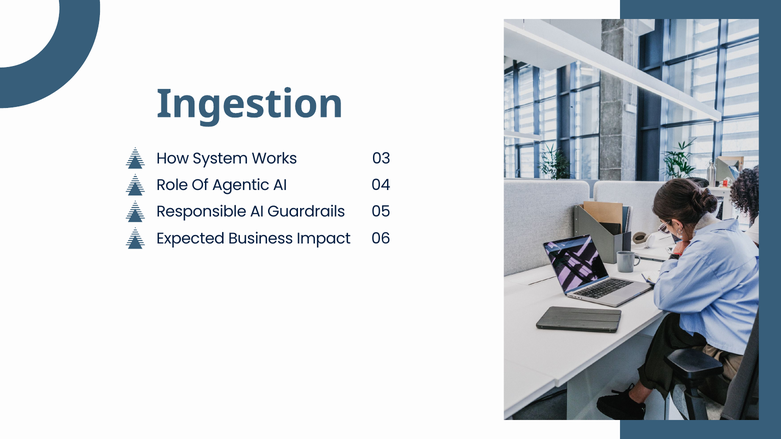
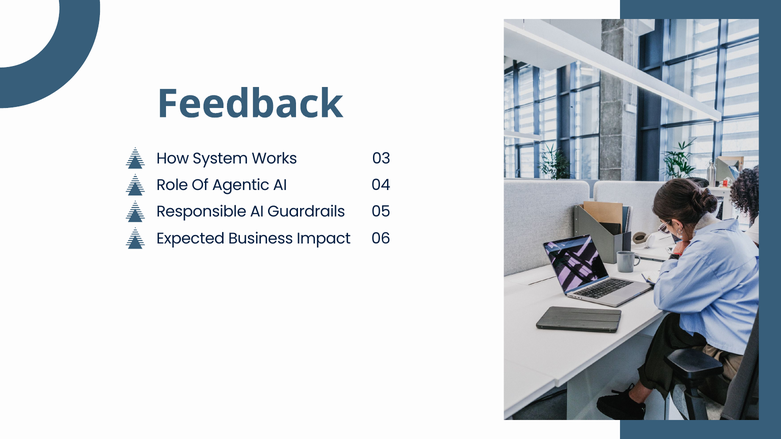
Ingestion: Ingestion -> Feedback (250, 104)
